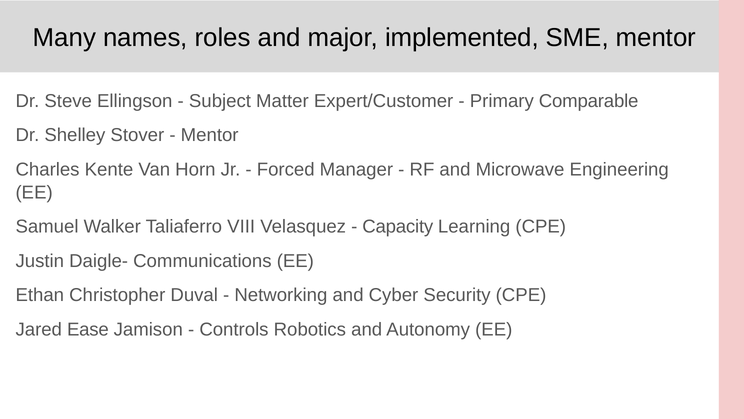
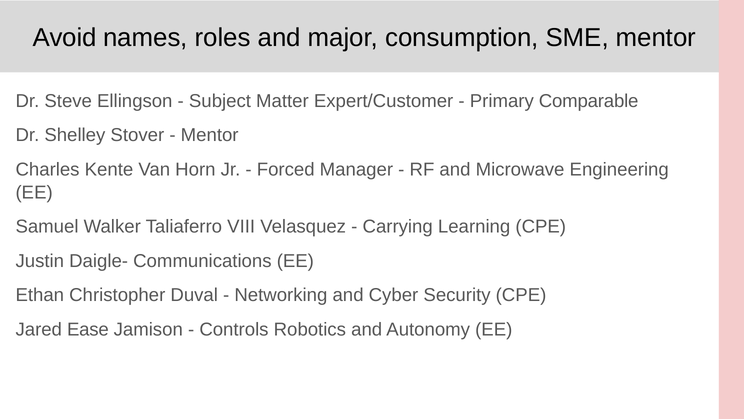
Many: Many -> Avoid (65, 38)
implemented: implemented -> consumption (462, 38)
Capacity: Capacity -> Carrying (398, 226)
